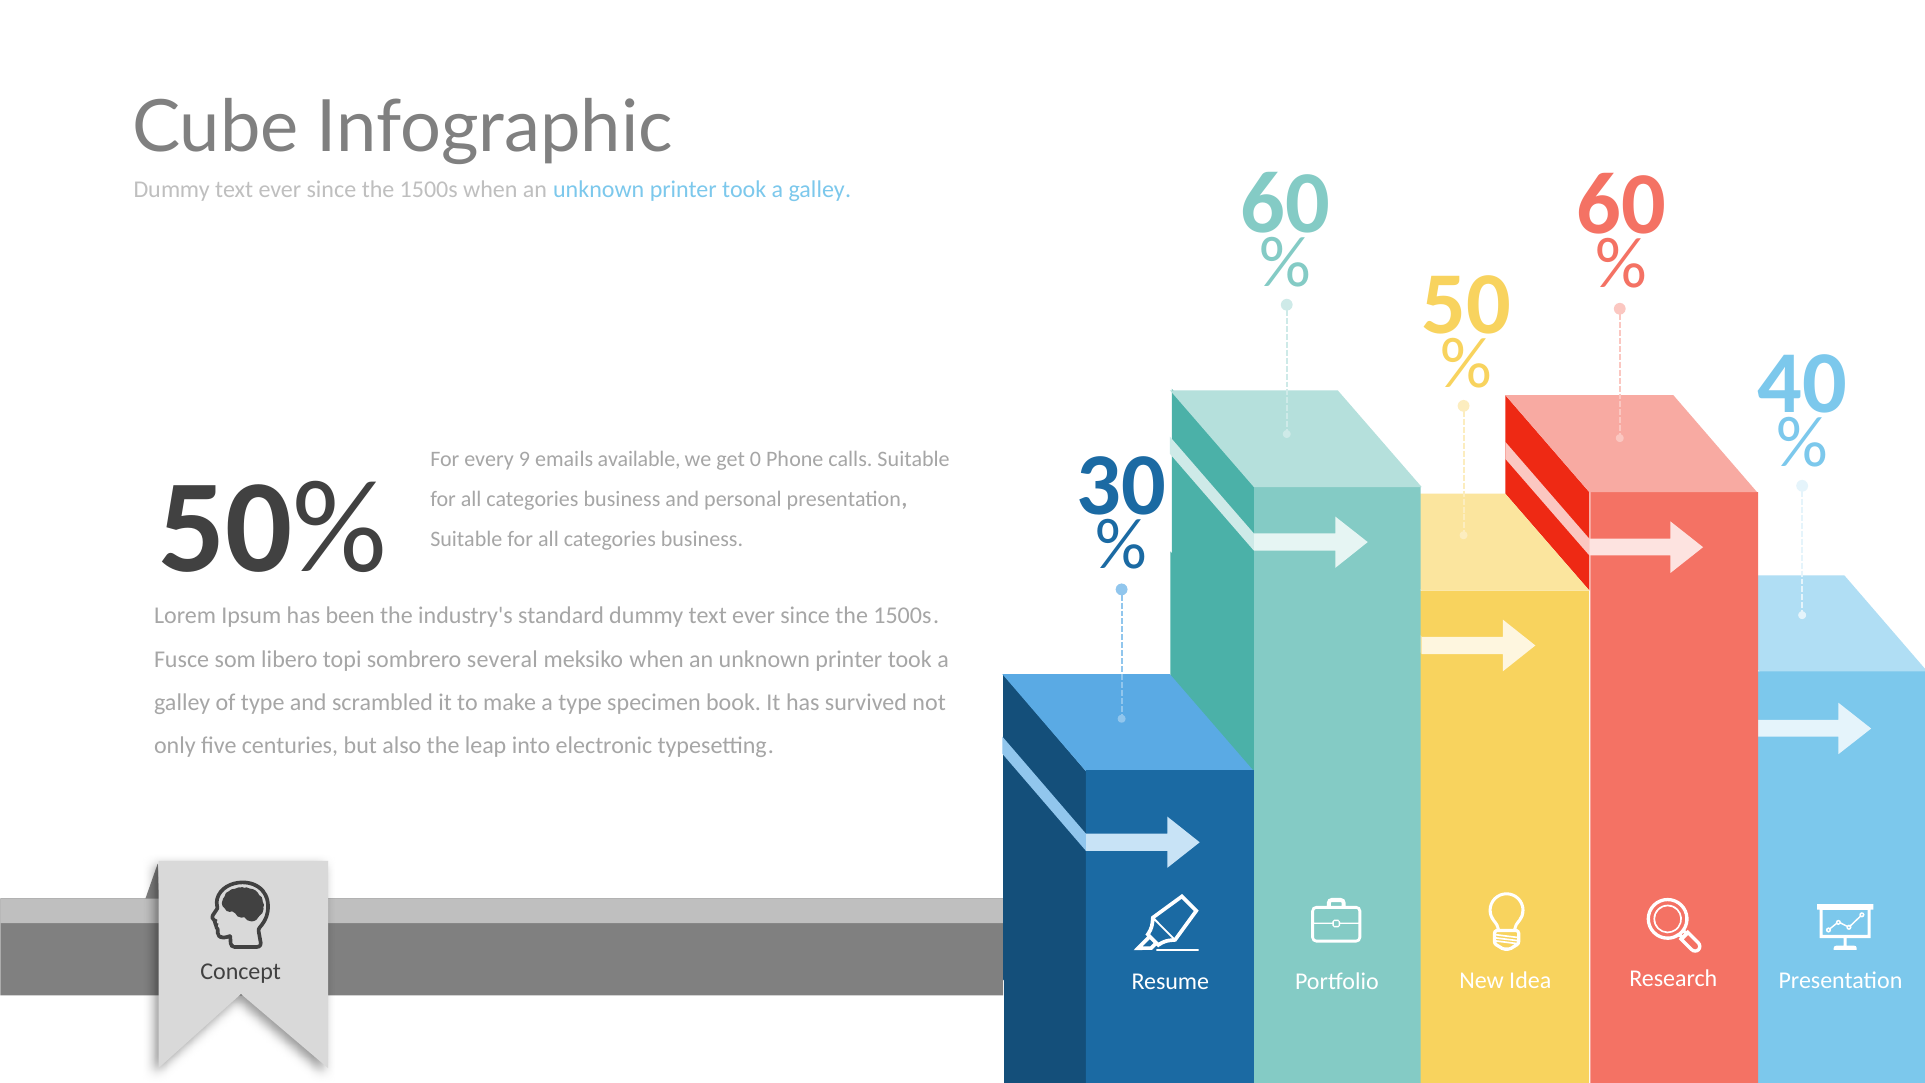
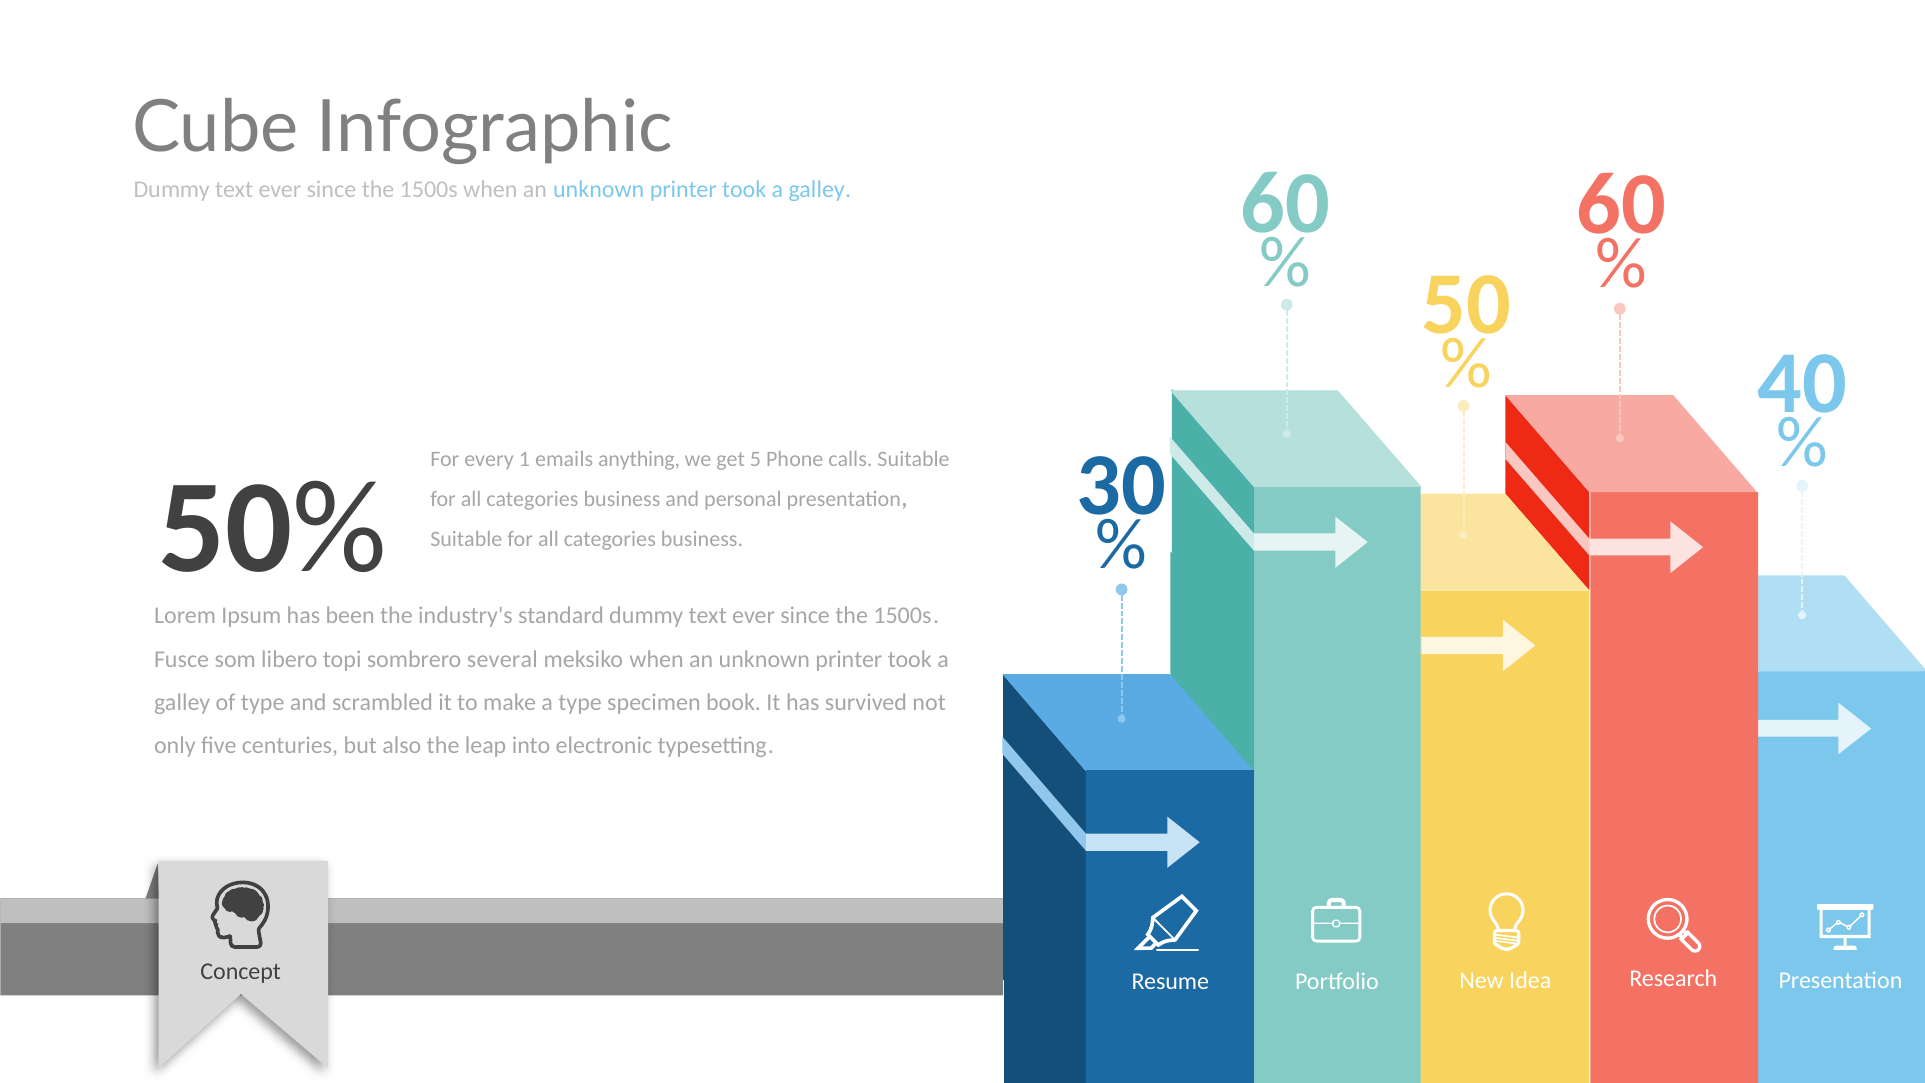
9: 9 -> 1 (525, 459)
available: available -> anything (639, 459)
0: 0 -> 5 (755, 459)
